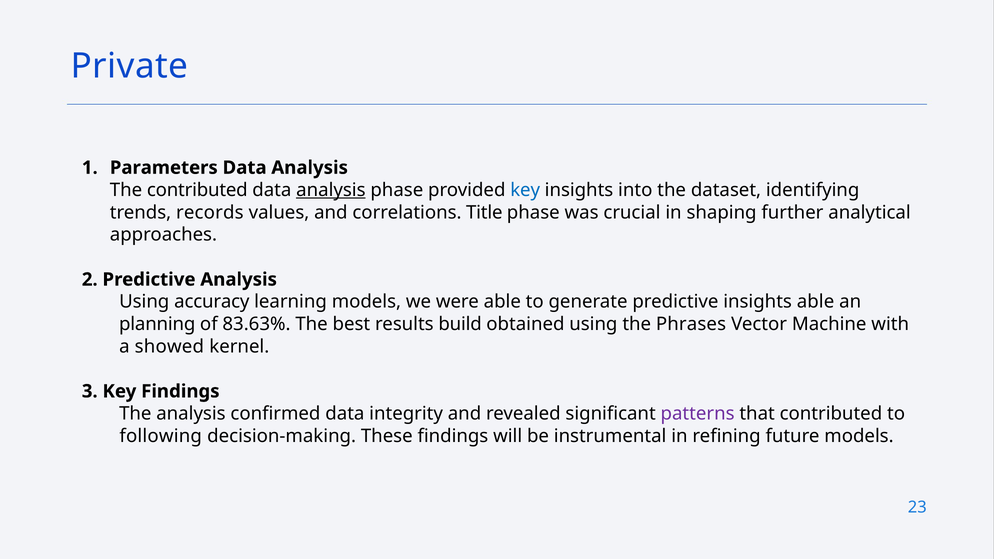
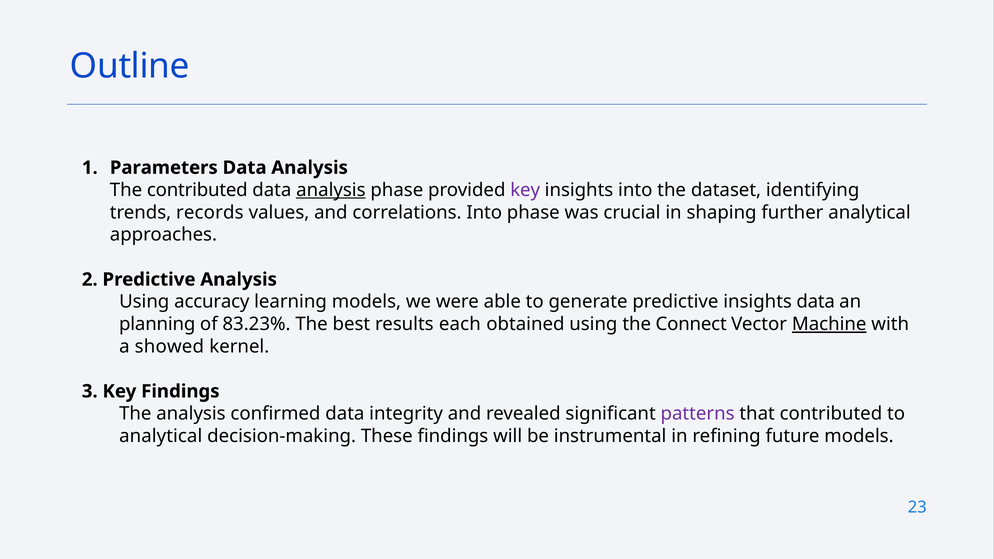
Private: Private -> Outline (130, 66)
key colour: blue -> purple (525, 190)
correlations Title: Title -> Into (484, 212)
insights able: able -> data (816, 302)
83.63%: 83.63% -> 83.23% (256, 324)
build: build -> each (460, 324)
Phrases: Phrases -> Connect (691, 324)
Machine underline: none -> present (829, 324)
following: following -> analytical (161, 436)
